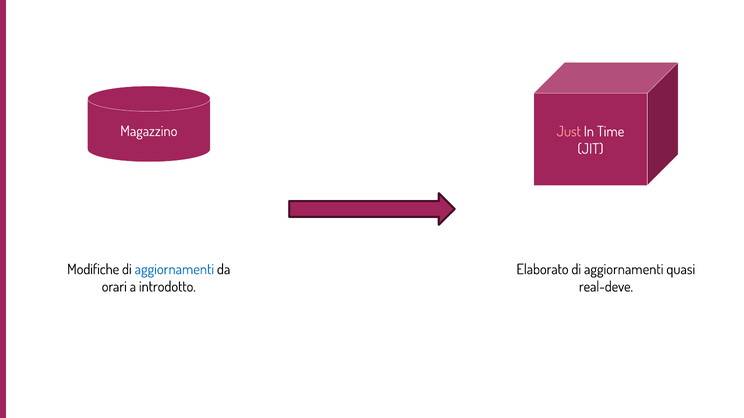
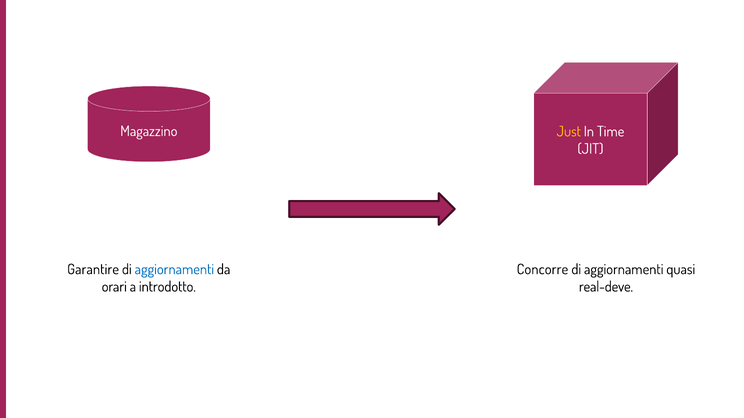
Just colour: pink -> yellow (569, 132)
Modifiche: Modifiche -> Garantire (93, 270)
Elaborato: Elaborato -> Concorre (542, 270)
